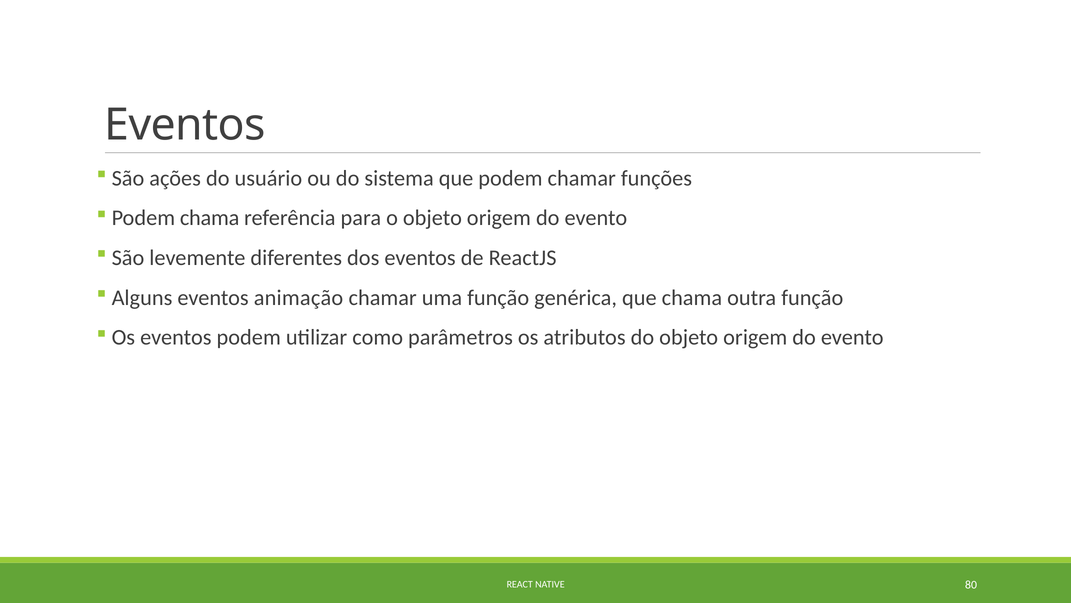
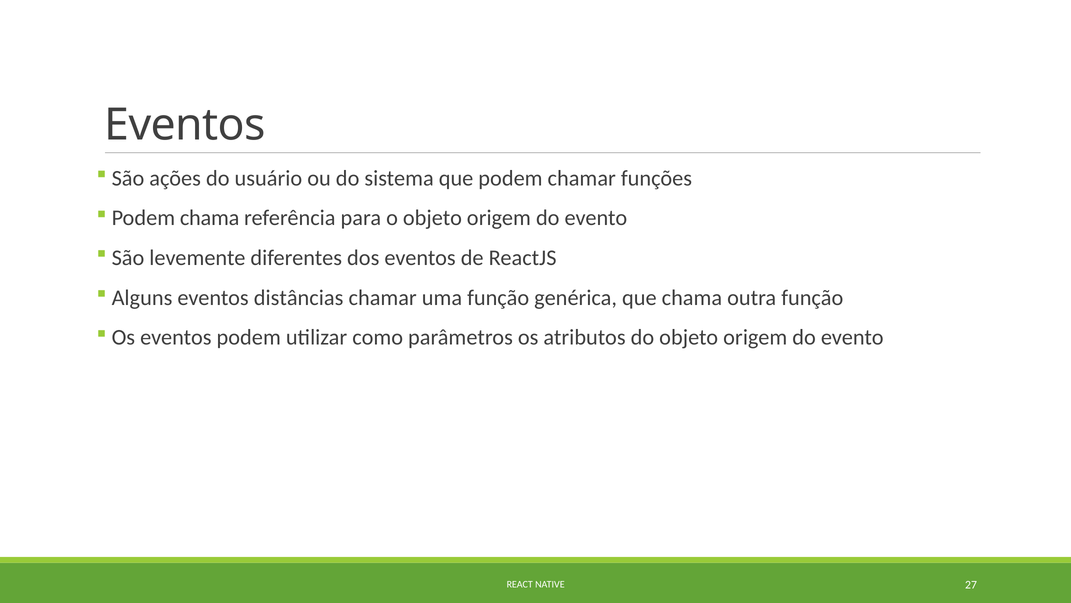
animação: animação -> distâncias (299, 297)
80: 80 -> 27 (971, 584)
